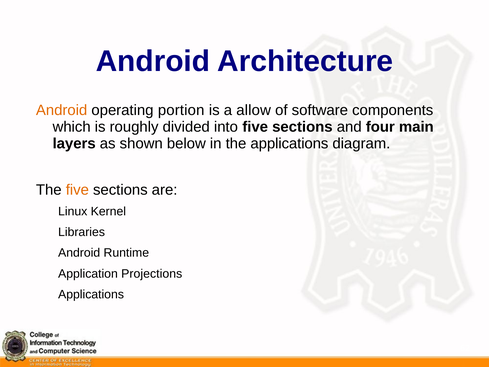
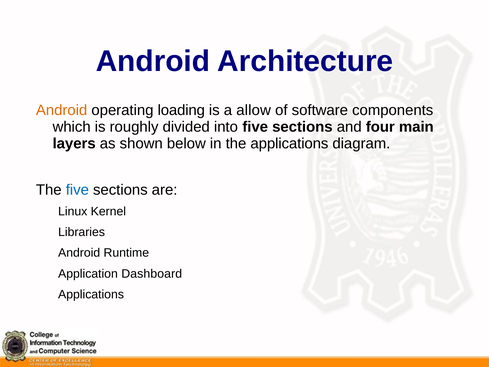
portion: portion -> loading (181, 110)
five colour: orange -> blue (77, 190)
Projections: Projections -> Dashboard (152, 273)
